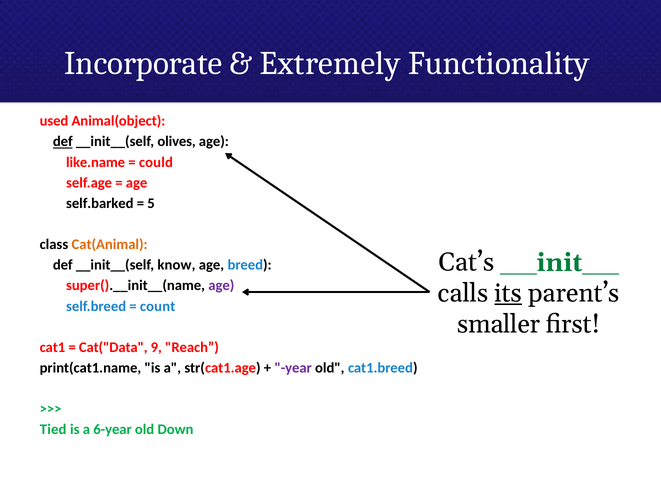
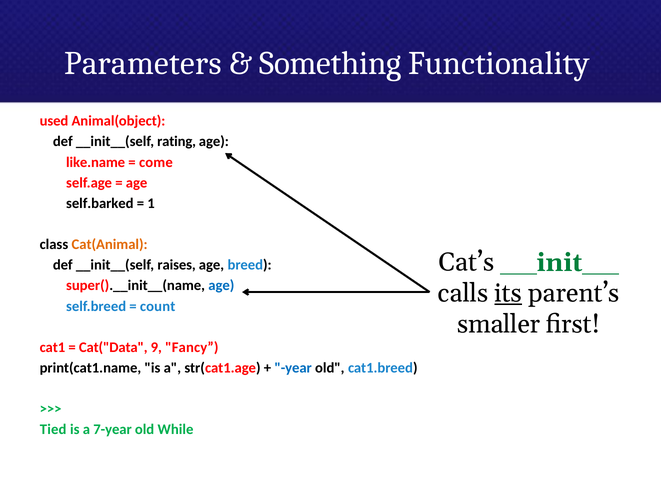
Incorporate: Incorporate -> Parameters (143, 63)
Extremely: Extremely -> Something (330, 63)
def underline: present -> none (63, 142)
olives: olives -> rating (177, 142)
could: could -> come (156, 162)
5: 5 -> 1 (151, 203)
know: know -> raises (177, 265)
age colour: purple -> blue (221, 285)
Reach: Reach -> Fancy (192, 347)
year colour: purple -> blue (293, 368)
6-year: 6-year -> 7-year (113, 429)
Down: Down -> While (176, 429)
